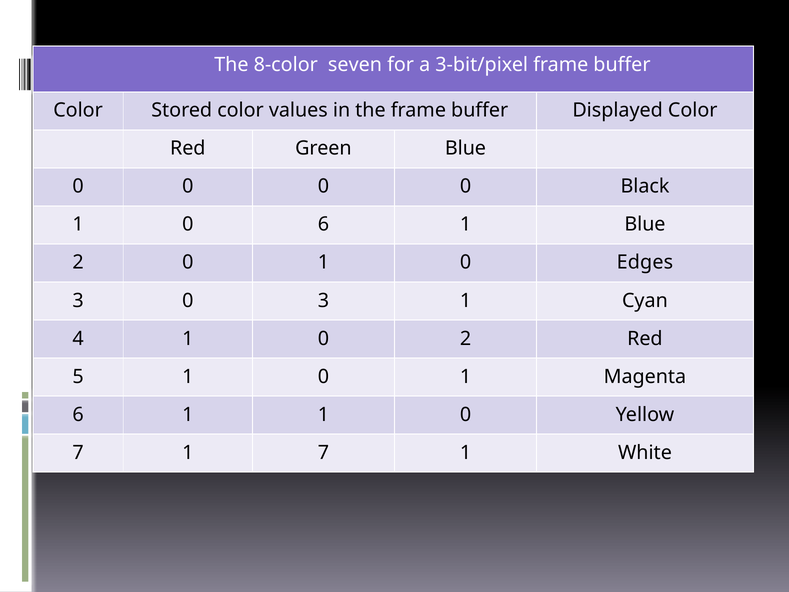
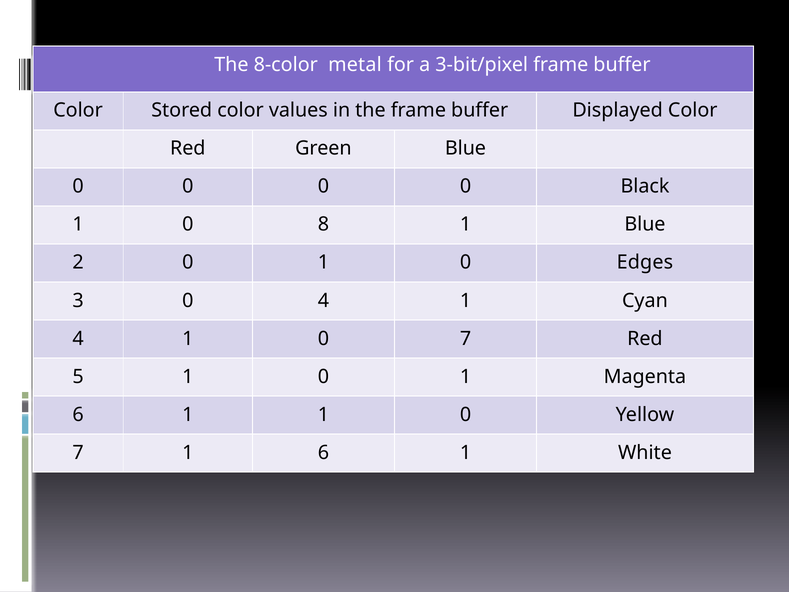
seven: seven -> metal (355, 65)
0 6: 6 -> 8 (323, 224)
0 3: 3 -> 4 (323, 300)
0 2: 2 -> 7 (466, 338)
1 7: 7 -> 6 (323, 452)
